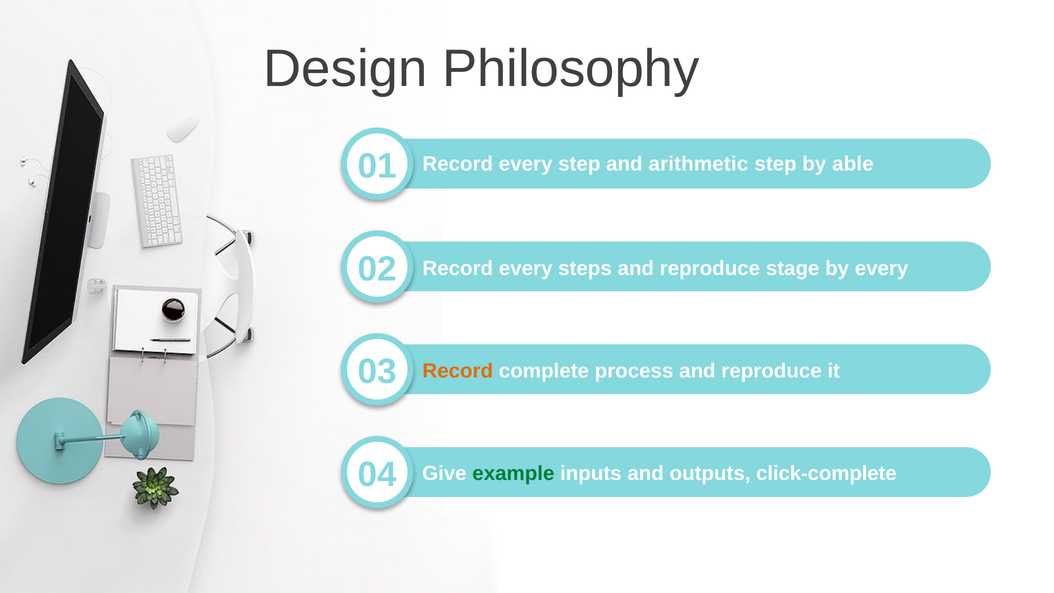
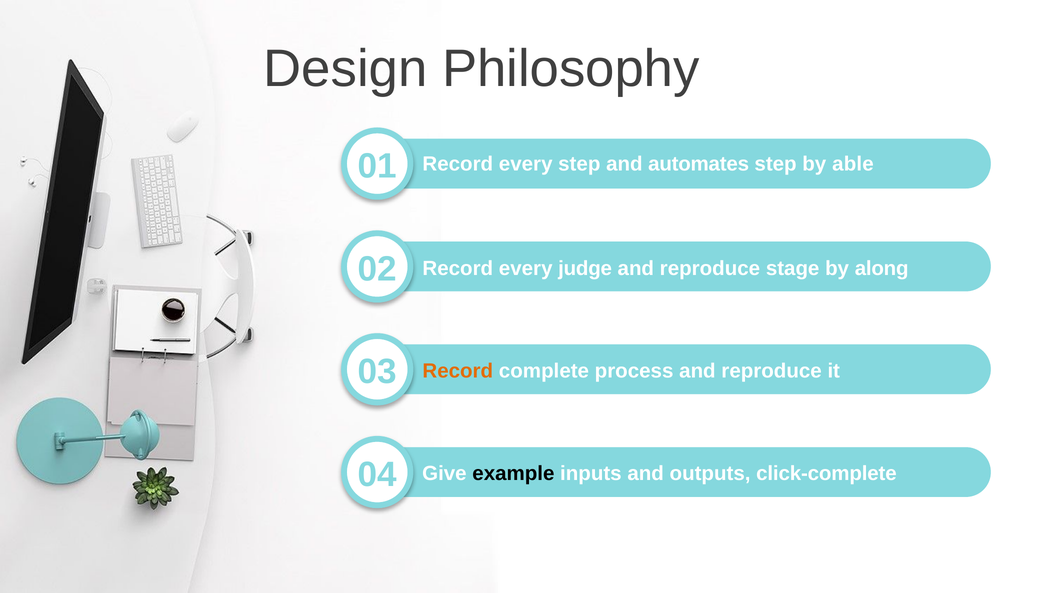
arithmetic: arithmetic -> automates (699, 164)
steps: steps -> judge (585, 268)
by every: every -> along (882, 268)
example colour: green -> black (513, 473)
